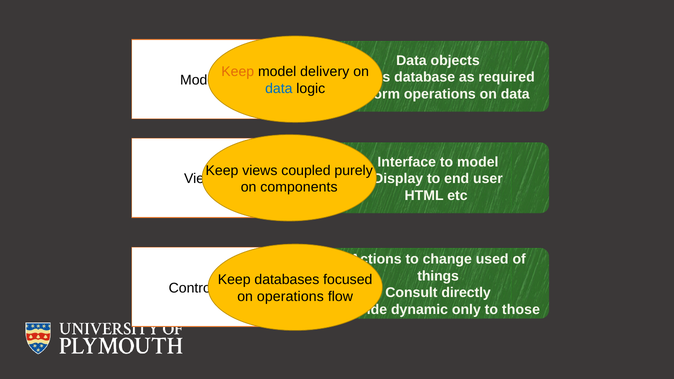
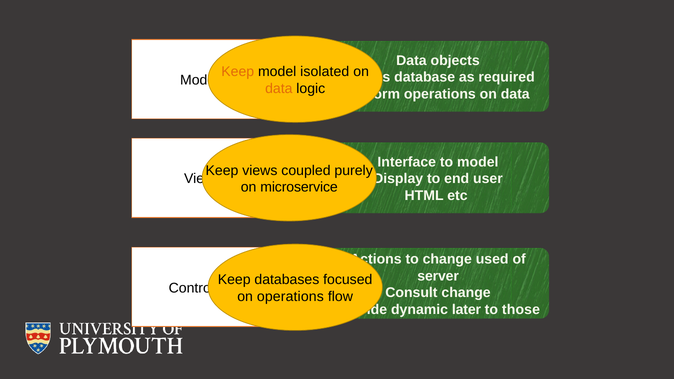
delivery: delivery -> isolated (325, 72)
data colour: blue -> orange (279, 89)
components: components -> microservice (299, 187)
things: things -> server (438, 276)
directly: directly -> change (466, 293)
only: only -> later (466, 310)
